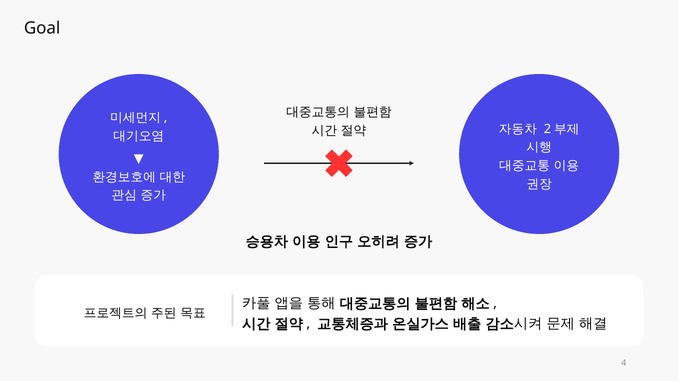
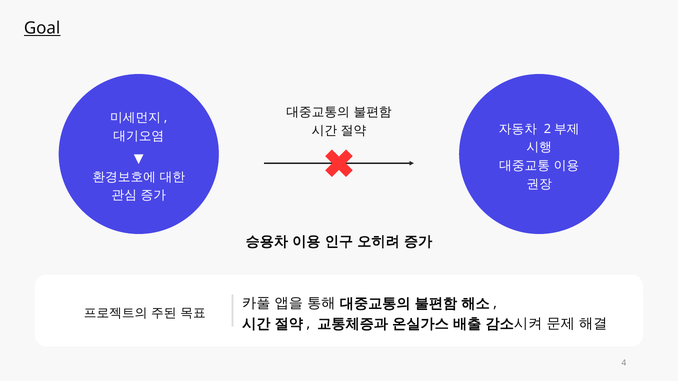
Goal underline: none -> present (42, 28)
